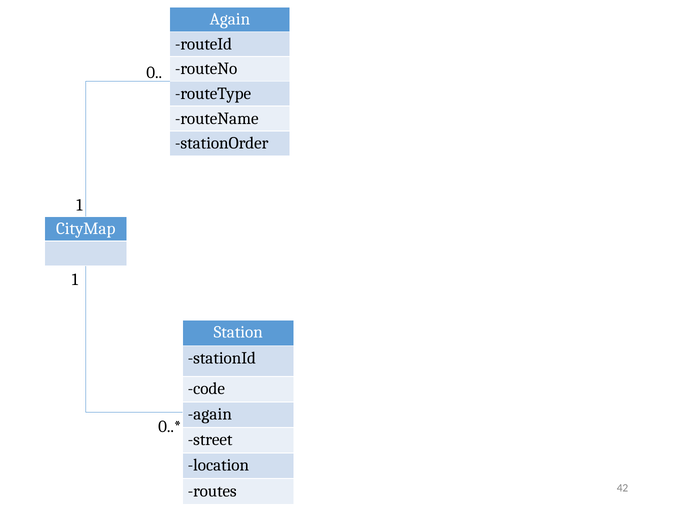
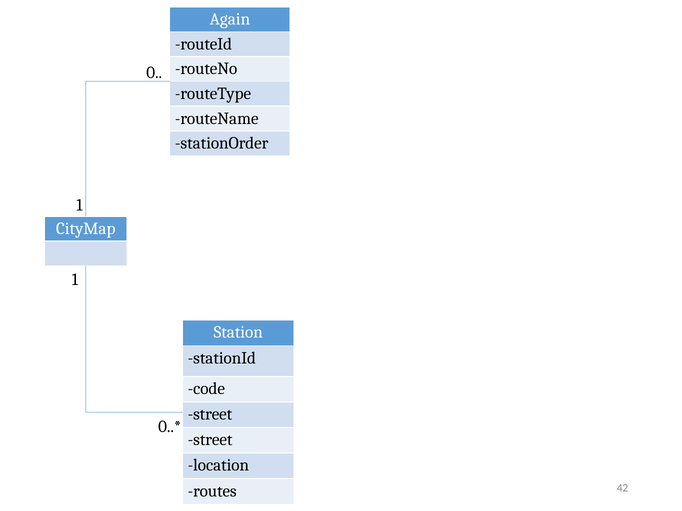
again: again -> street (210, 415)
